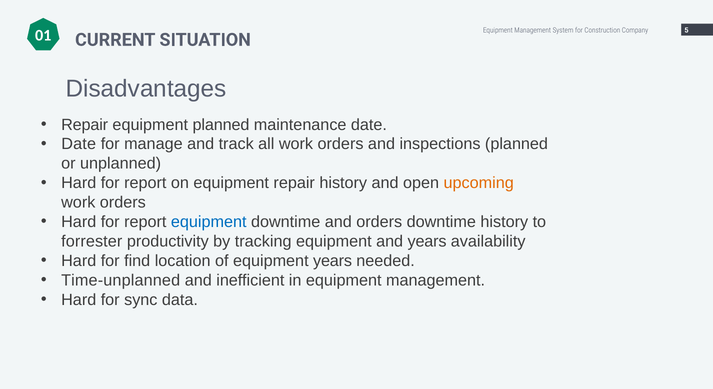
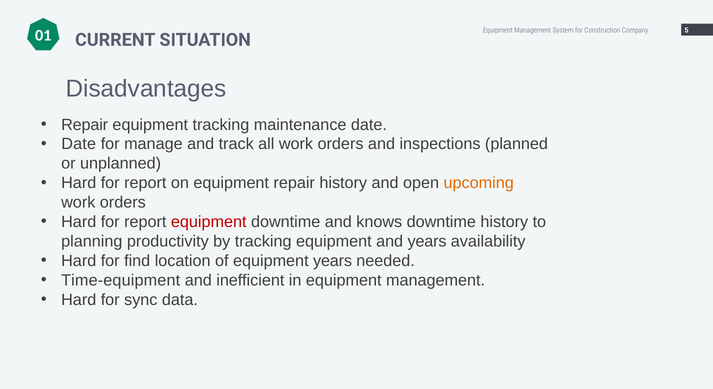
equipment planned: planned -> tracking (221, 125)
equipment colour: blue -> red (209, 222)
and orders: orders -> knows (379, 222)
forrester: forrester -> planning (92, 241)
Time-unplanned: Time-unplanned -> Time-equipment (121, 280)
